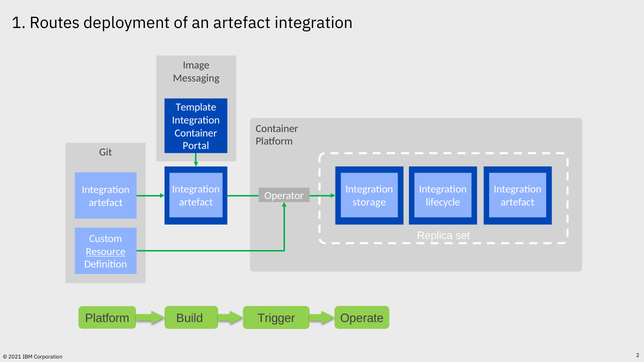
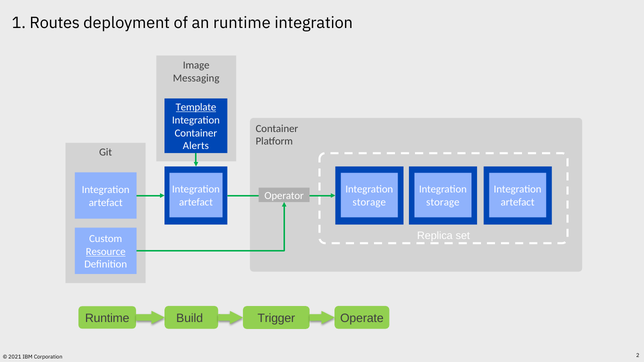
an artefact: artefact -> runtime (242, 23)
Template underline: none -> present (196, 107)
Portal: Portal -> Alerts (196, 146)
lifecycle: lifecycle -> storage (443, 202)
Platform: Platform -> Runtime (107, 318)
